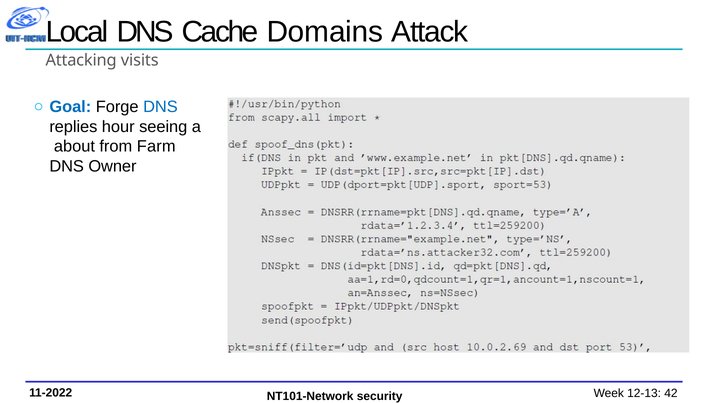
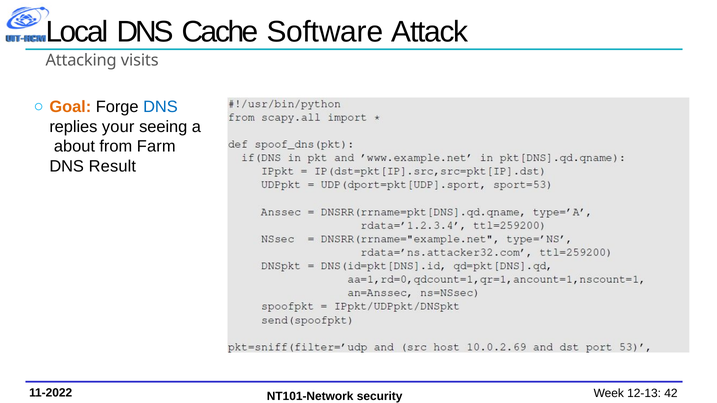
Domains: Domains -> Software (325, 32)
Goal colour: blue -> orange (70, 107)
hour: hour -> your (118, 127)
Owner: Owner -> Result (112, 166)
